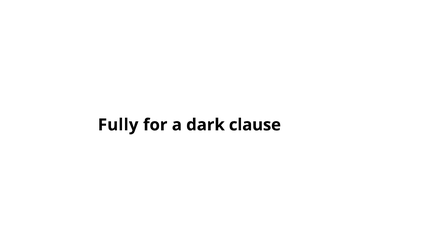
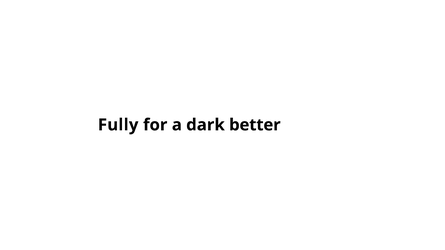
clause: clause -> better (255, 125)
